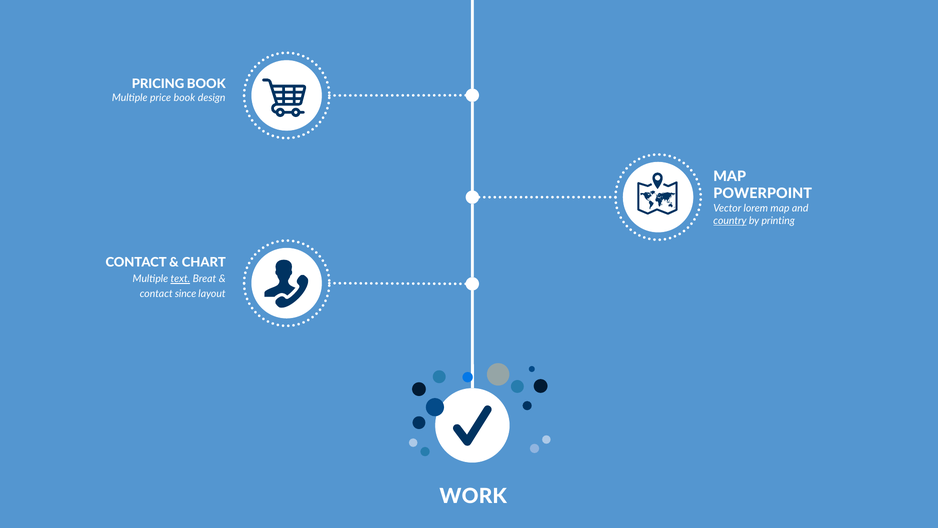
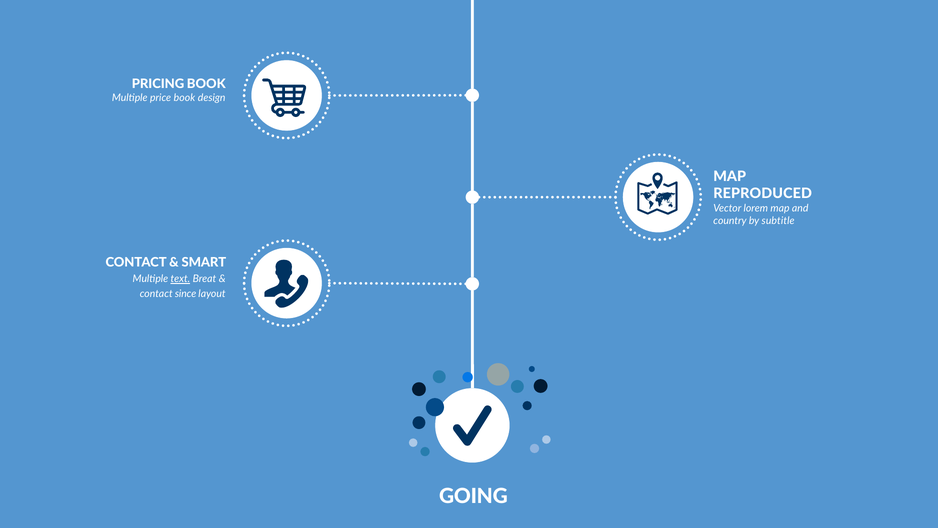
POWERPOINT: POWERPOINT -> REPRODUCED (763, 194)
country underline: present -> none (730, 221)
printing: printing -> subtitle (778, 221)
CHART: CHART -> SMART (204, 262)
WORK: WORK -> GOING (473, 496)
